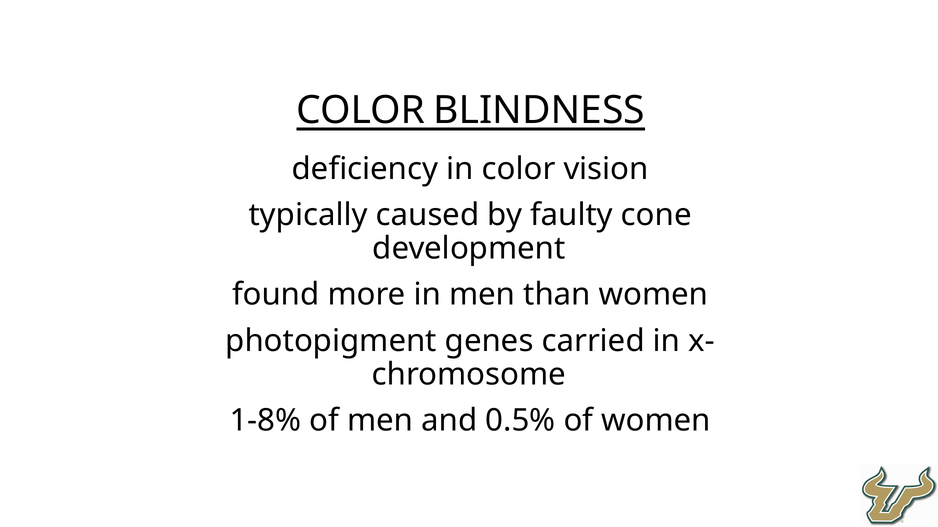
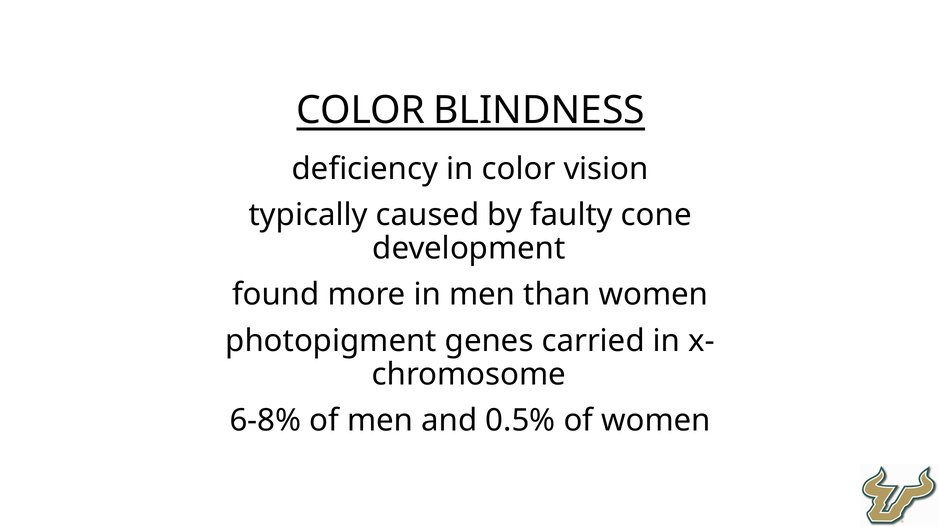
1-8%: 1-8% -> 6-8% (265, 421)
